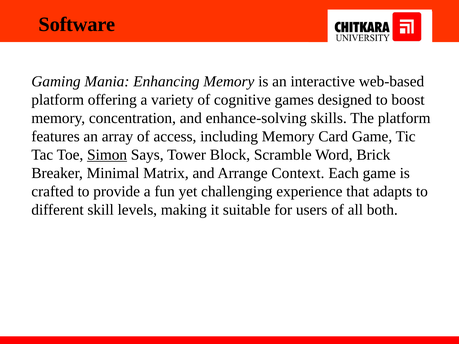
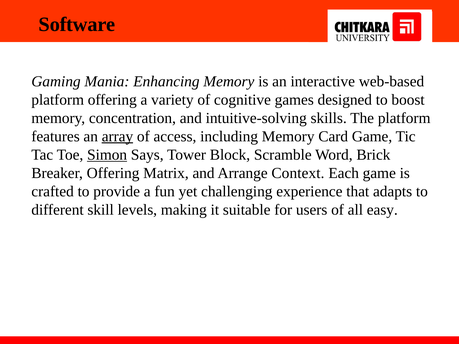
enhance-solving: enhance-solving -> intuitive-solving (256, 118)
array underline: none -> present (117, 136)
Breaker Minimal: Minimal -> Offering (113, 173)
both: both -> easy (382, 210)
